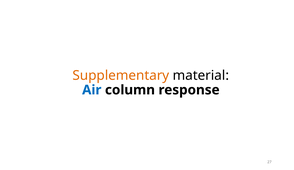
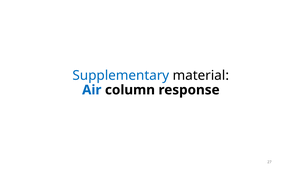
Supplementary colour: orange -> blue (121, 75)
